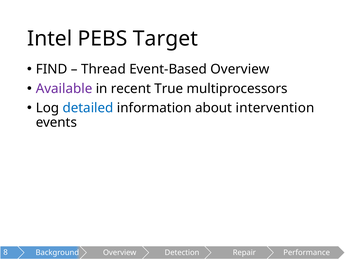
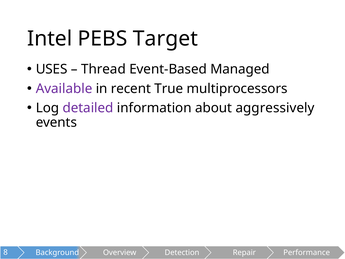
FIND: FIND -> USES (52, 69)
Event-Based Overview: Overview -> Managed (240, 69)
detailed colour: blue -> purple (88, 108)
intervention: intervention -> aggressively (275, 108)
